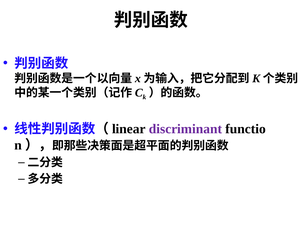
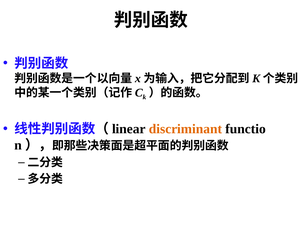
discriminant colour: purple -> orange (185, 129)
